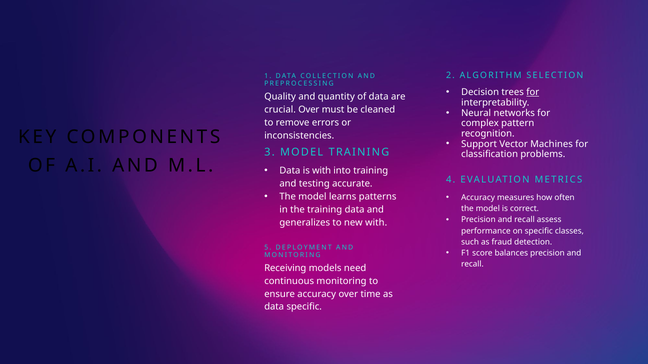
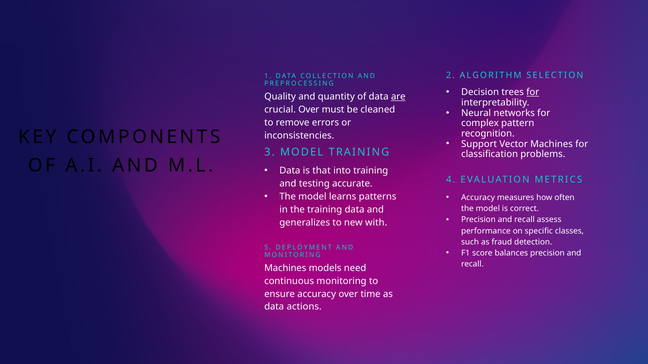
are underline: none -> present (398, 97)
is with: with -> that (322, 171)
Receiving: Receiving -> Machines (285, 268)
data specific: specific -> actions (304, 307)
